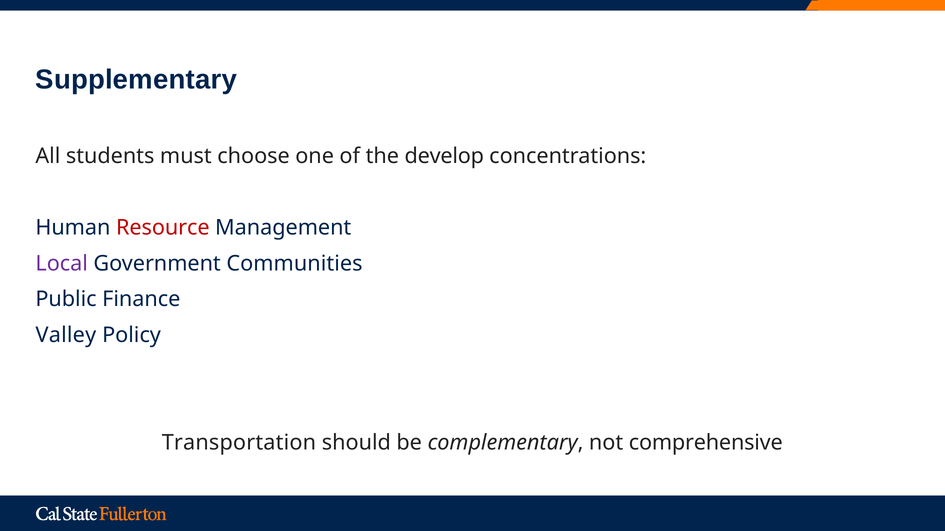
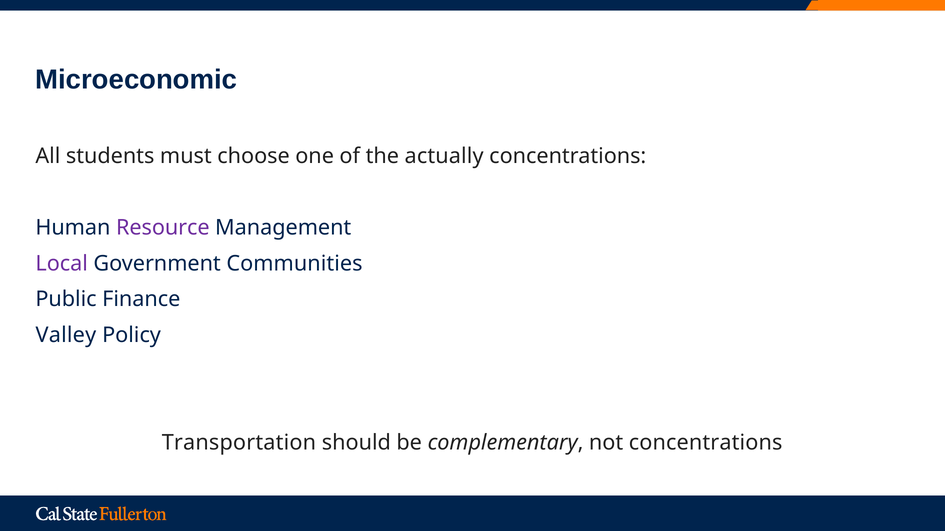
Supplementary: Supplementary -> Microeconomic (136, 80)
develop: develop -> actually (444, 156)
Resource colour: red -> purple (163, 228)
not comprehensive: comprehensive -> concentrations (706, 443)
